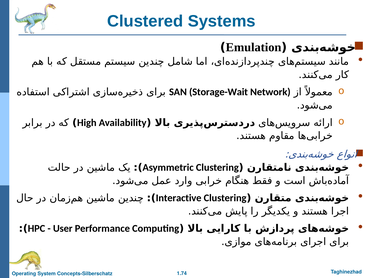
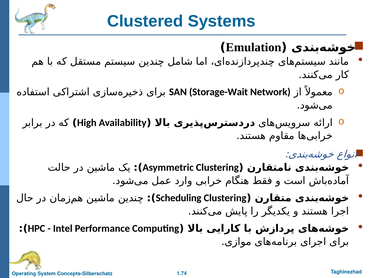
Interactive: Interactive -> Scheduling (179, 198)
User: User -> Intel (63, 229)
